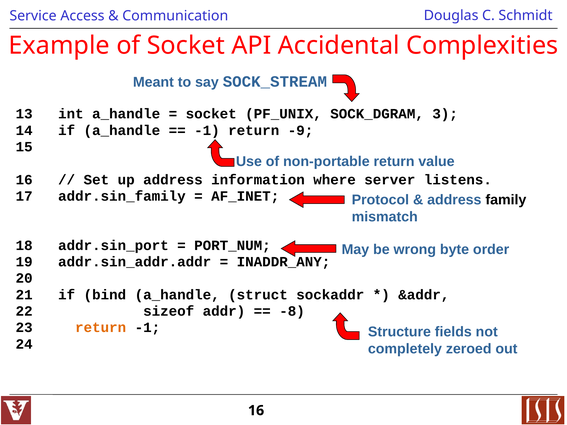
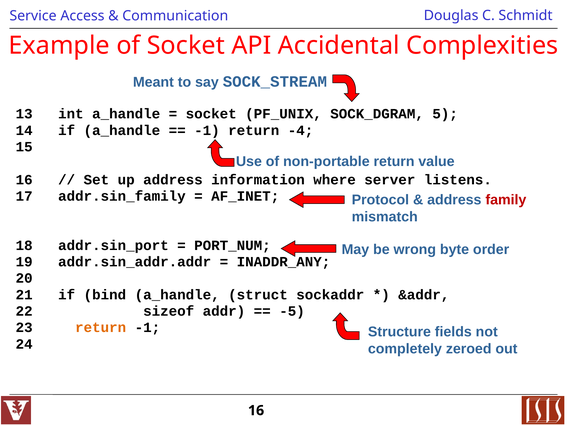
3: 3 -> 5 (445, 114)
-9: -9 -> -4 (301, 130)
family colour: black -> red (506, 200)
-8: -8 -> -5 (292, 311)
